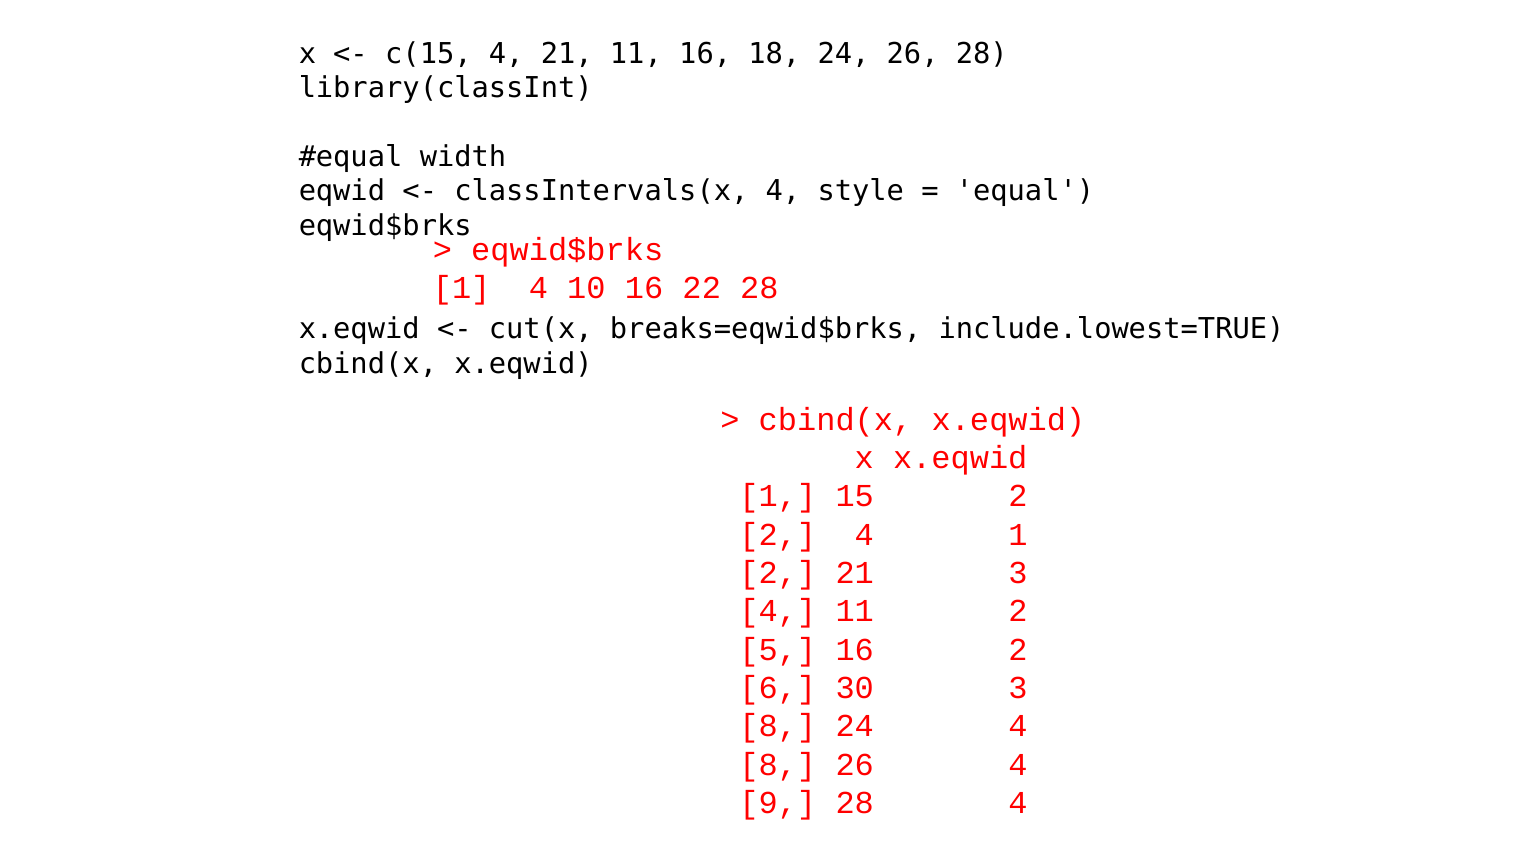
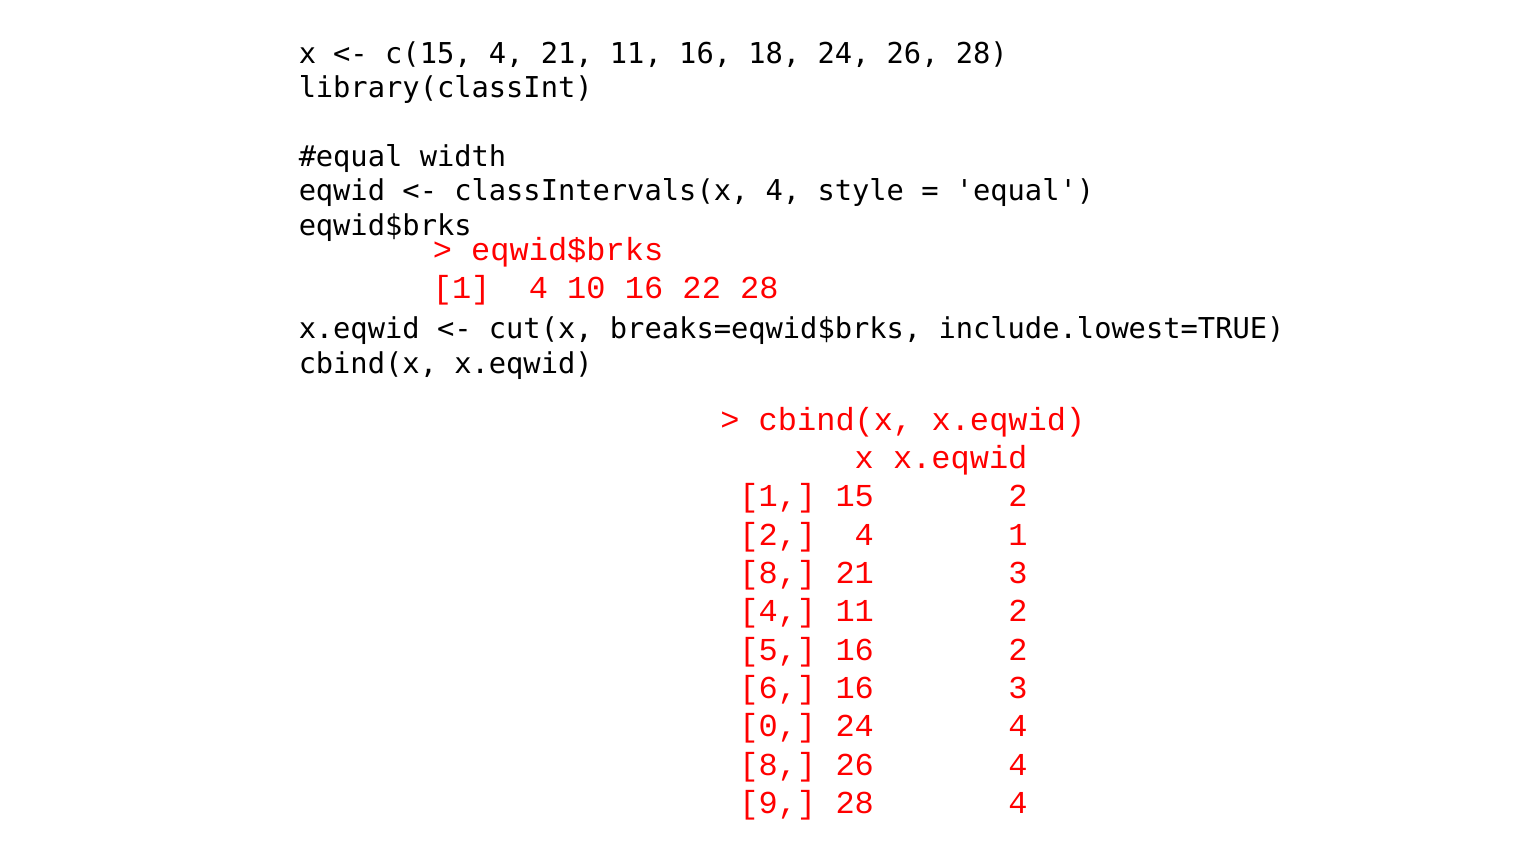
2: 2 -> 8 (778, 573)
6 30: 30 -> 16 (855, 688)
8: 8 -> 0 (778, 727)
